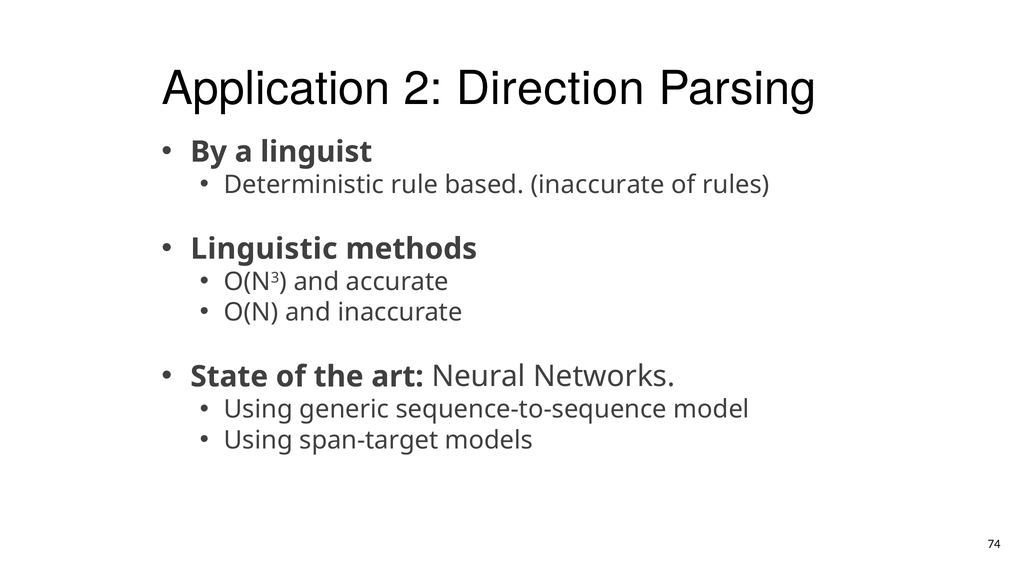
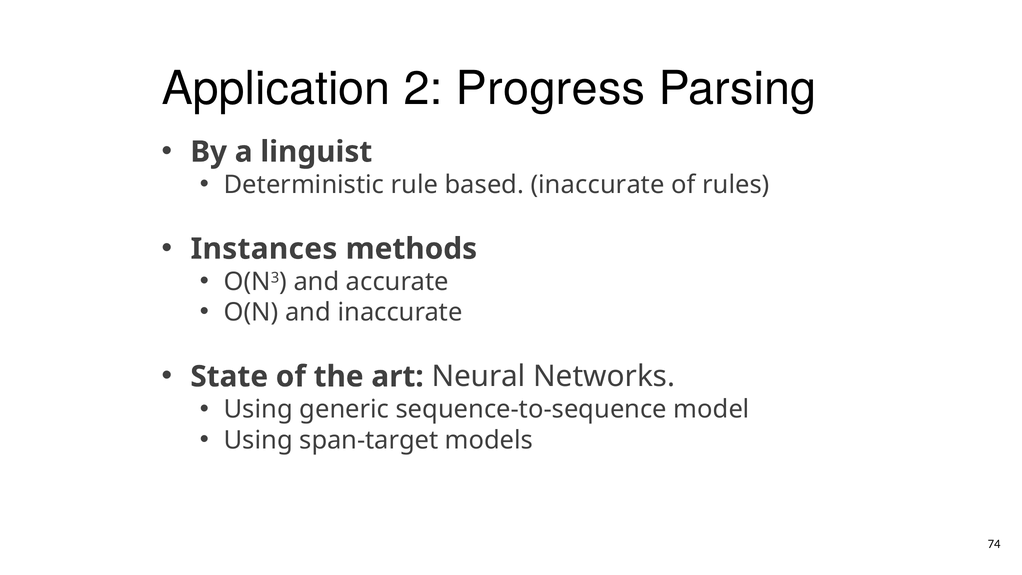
Direction: Direction -> Progress (550, 89)
Linguistic: Linguistic -> Instances (264, 249)
